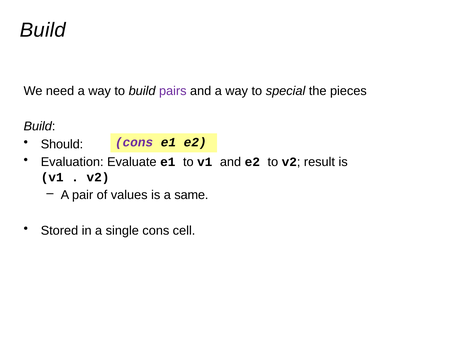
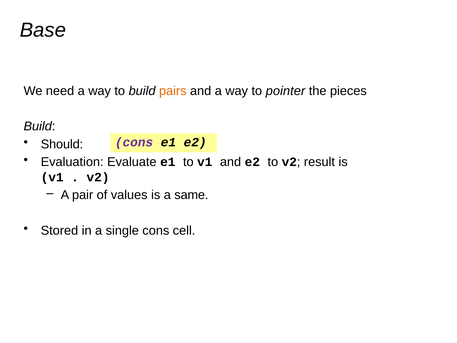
Build: Build -> Base (43, 30)
pairs colour: purple -> orange (173, 91)
special: special -> pointer (286, 91)
